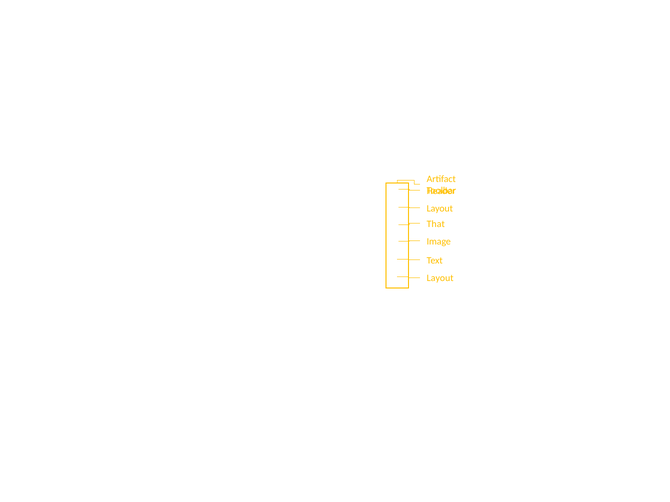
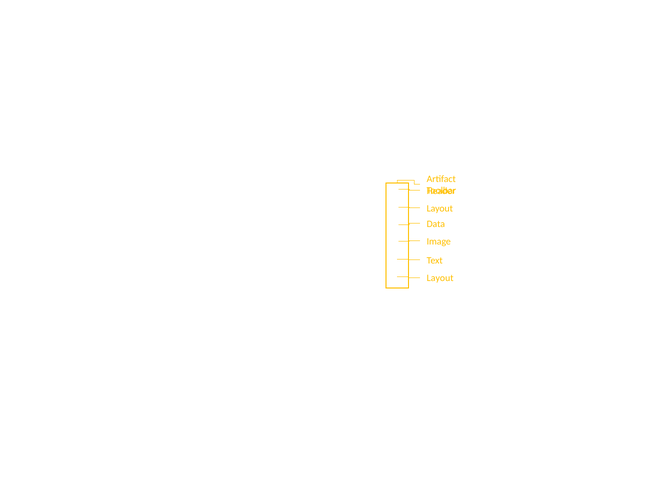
That: That -> Data (436, 224)
